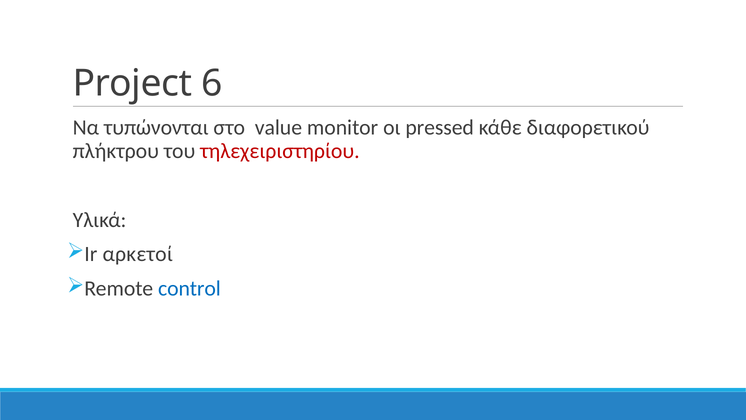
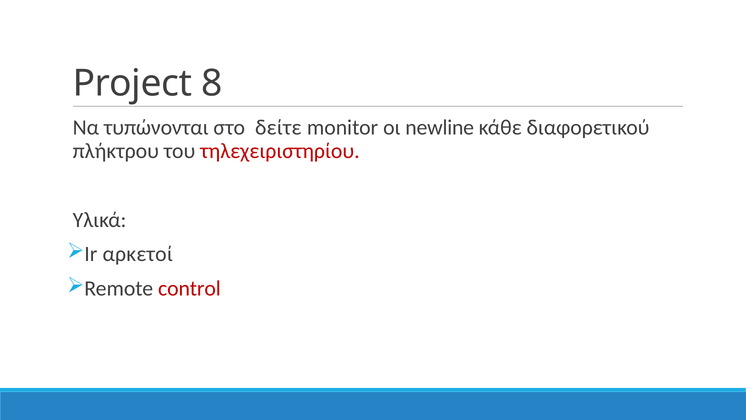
6: 6 -> 8 (212, 84)
value: value -> δείτε (278, 127)
pressed: pressed -> newline (440, 127)
control colour: blue -> red (189, 288)
